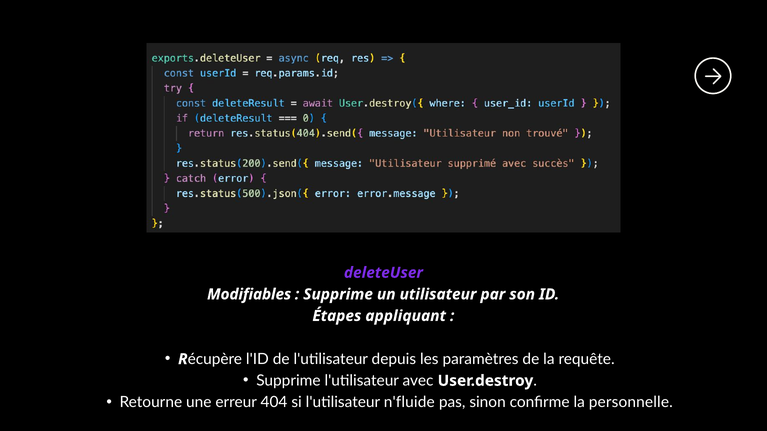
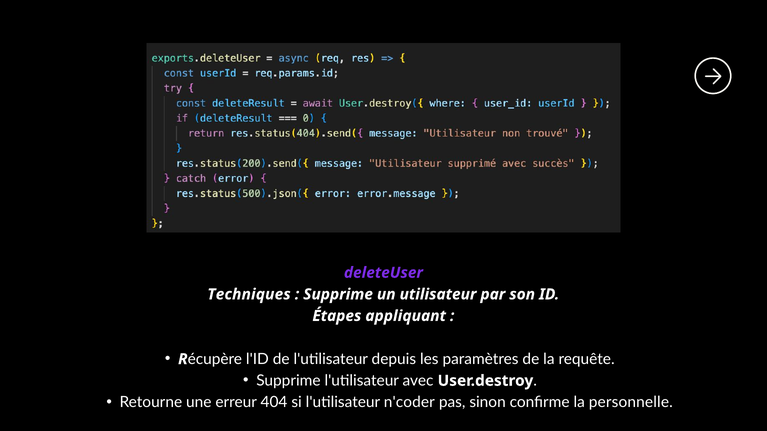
Modifiables: Modifiables -> Techniques (249, 295)
n'fluide: n'fluide -> n'coder (409, 403)
